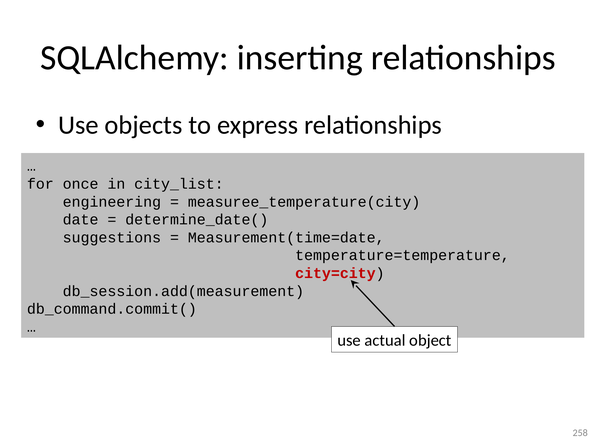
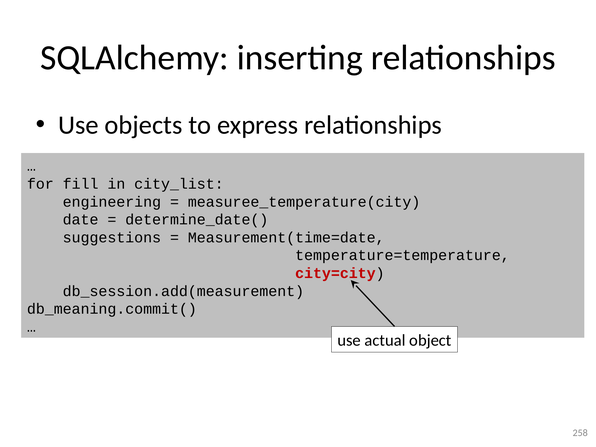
once: once -> fill (81, 184)
db_command.commit(: db_command.commit( -> db_meaning.commit( (112, 309)
